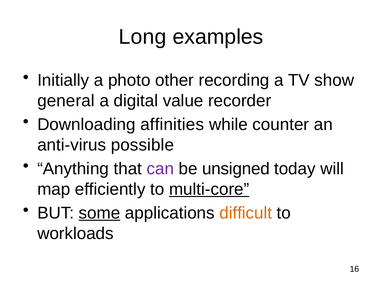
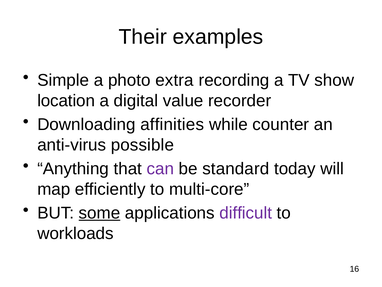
Long: Long -> Their (143, 37)
Initially: Initially -> Simple (63, 80)
other: other -> extra (174, 80)
general: general -> location (66, 101)
unsigned: unsigned -> standard (236, 168)
multi-core underline: present -> none (209, 189)
difficult colour: orange -> purple (246, 213)
